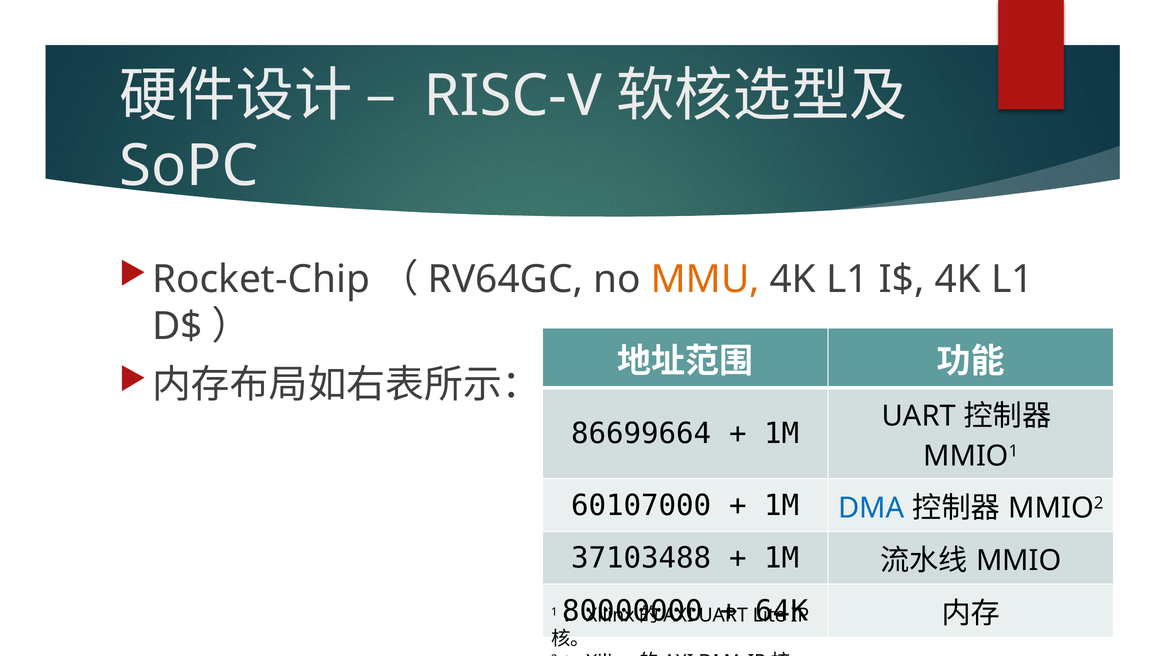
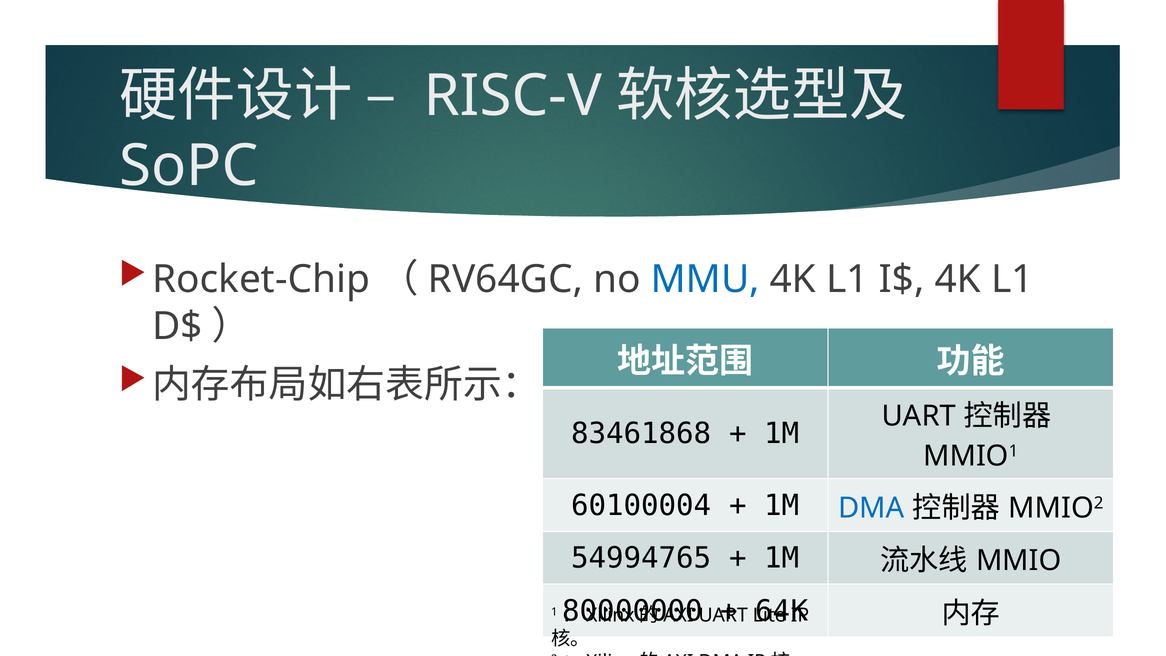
MMU colour: orange -> blue (705, 279)
86699664: 86699664 -> 83461868 (641, 434)
60107000: 60107000 -> 60100004 (641, 505)
37103488: 37103488 -> 54994765 (641, 558)
